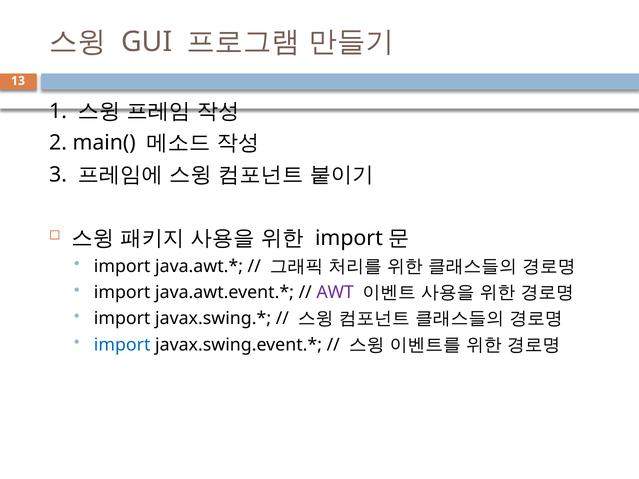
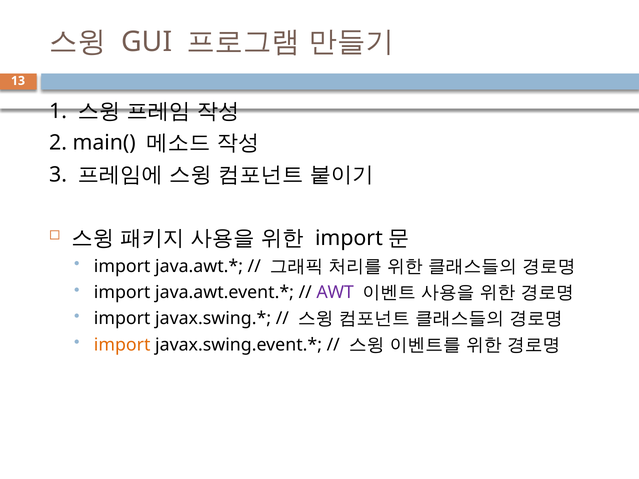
import colour: blue -> orange (122, 345)
